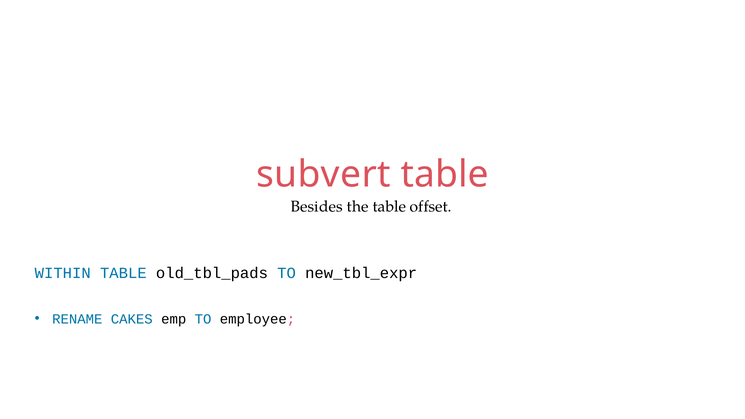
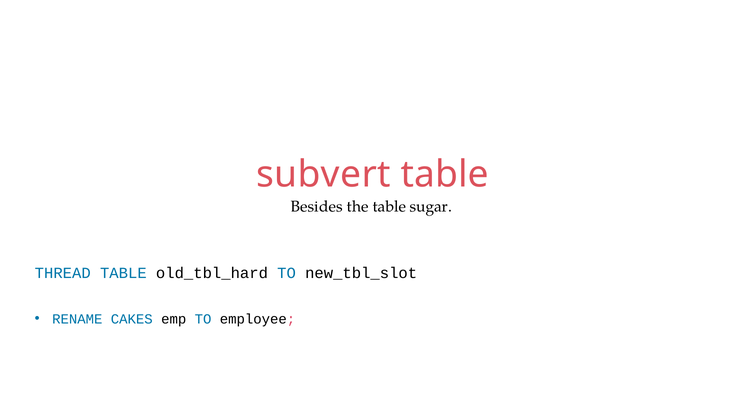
offset: offset -> sugar (431, 207)
WITHIN: WITHIN -> THREAD (63, 273)
old_tbl_pads: old_tbl_pads -> old_tbl_hard (212, 273)
new_tbl_expr: new_tbl_expr -> new_tbl_slot (361, 273)
